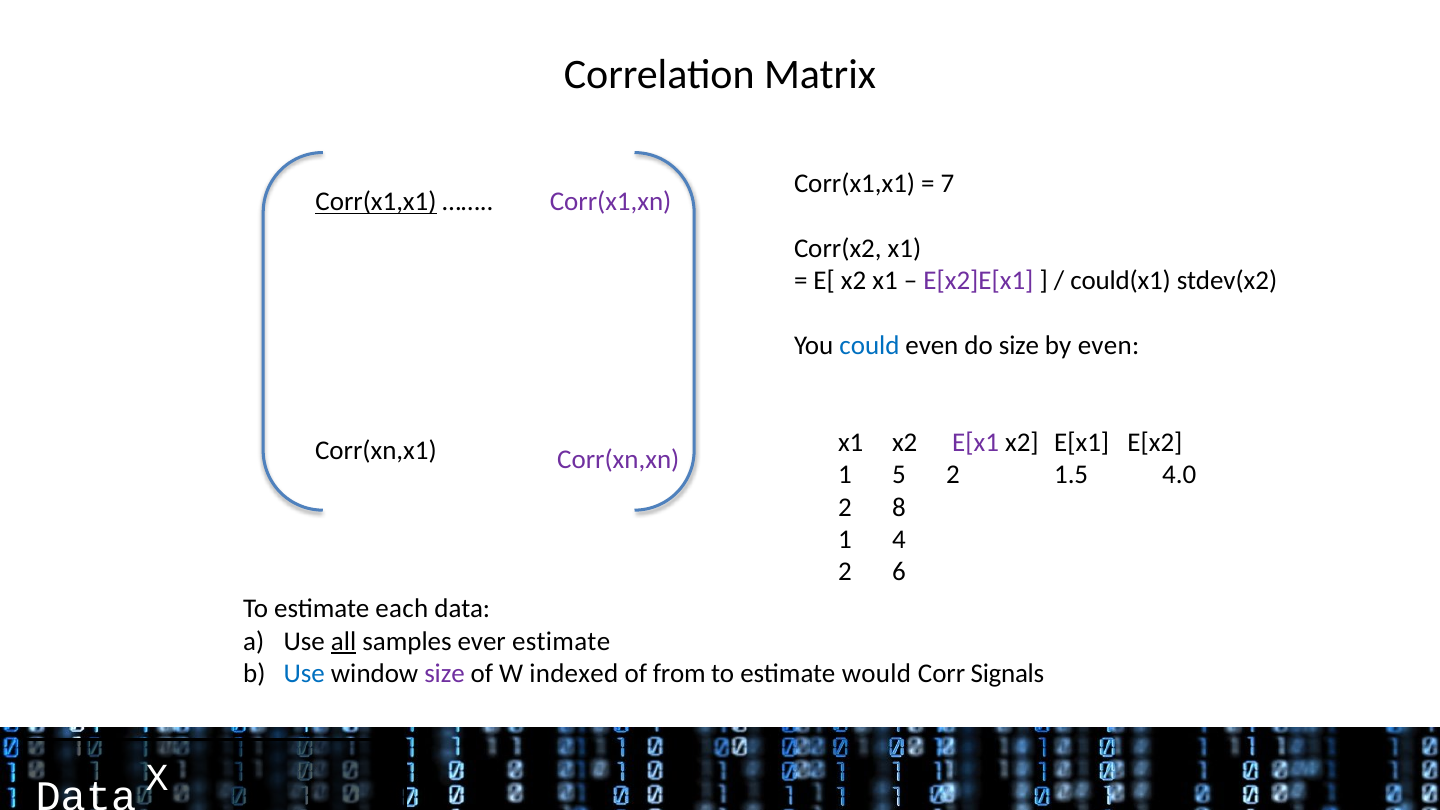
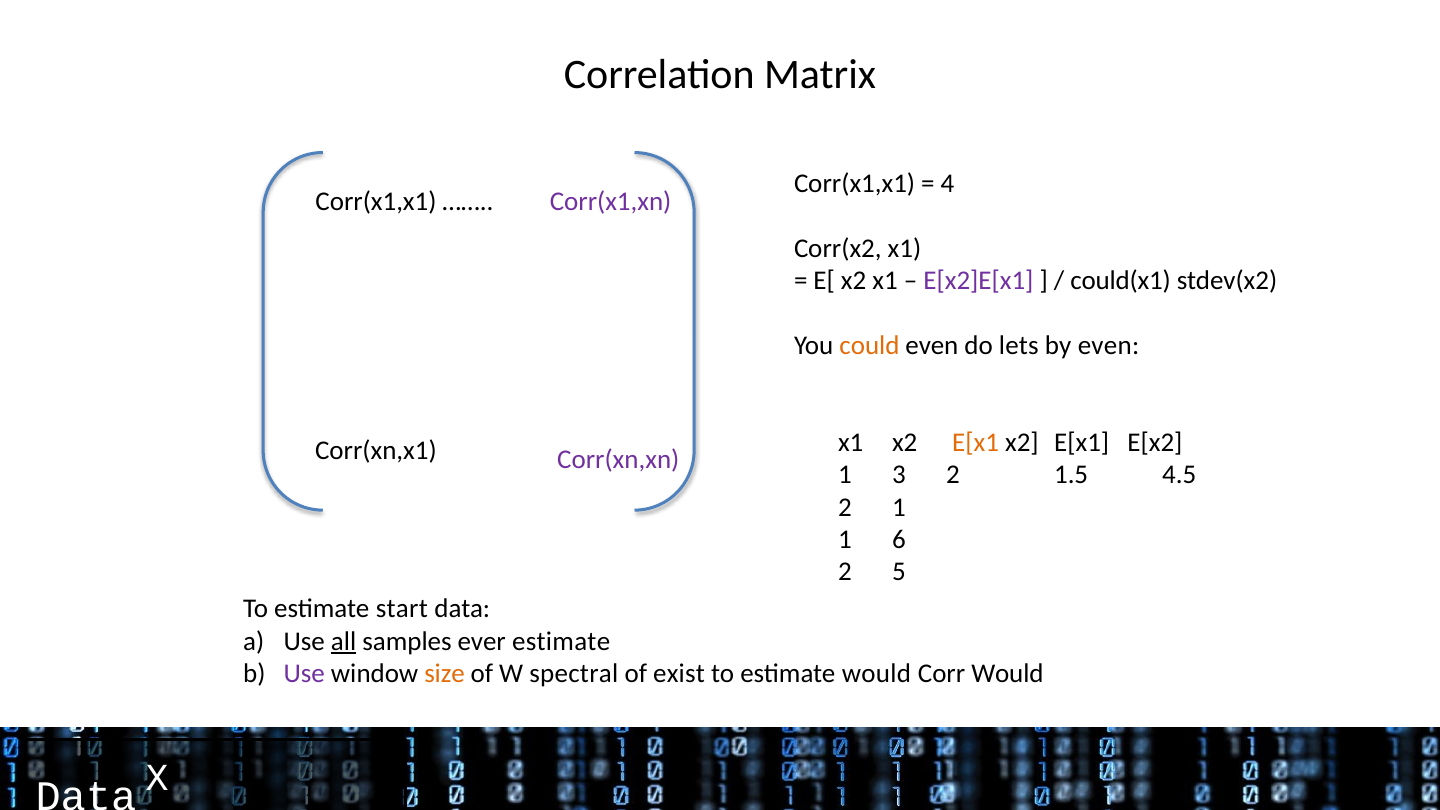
7: 7 -> 4 (947, 183)
Corr(x1,x1 underline: present -> none (376, 202)
could colour: blue -> orange (870, 345)
do size: size -> lets (1019, 345)
E[x1 colour: purple -> orange (976, 442)
5: 5 -> 3 (899, 475)
4.0: 4.0 -> 4.5 (1179, 475)
2 8: 8 -> 1 (899, 507)
4: 4 -> 6 (899, 540)
6: 6 -> 5 (899, 572)
each: each -> start (402, 609)
Use colour: blue -> purple (304, 674)
size colour: purple -> orange (445, 674)
indexed: indexed -> spectral (574, 674)
from: from -> exist (679, 674)
Corr Signals: Signals -> Would (1007, 674)
